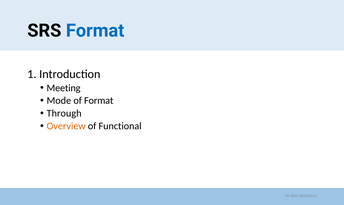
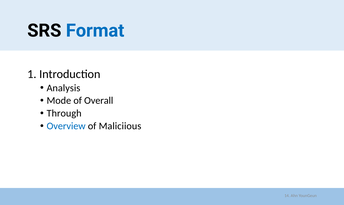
Meeting: Meeting -> Analysis (63, 88)
of Format: Format -> Overall (99, 101)
Overview colour: orange -> blue (66, 126)
Functional: Functional -> Maliciious (120, 126)
